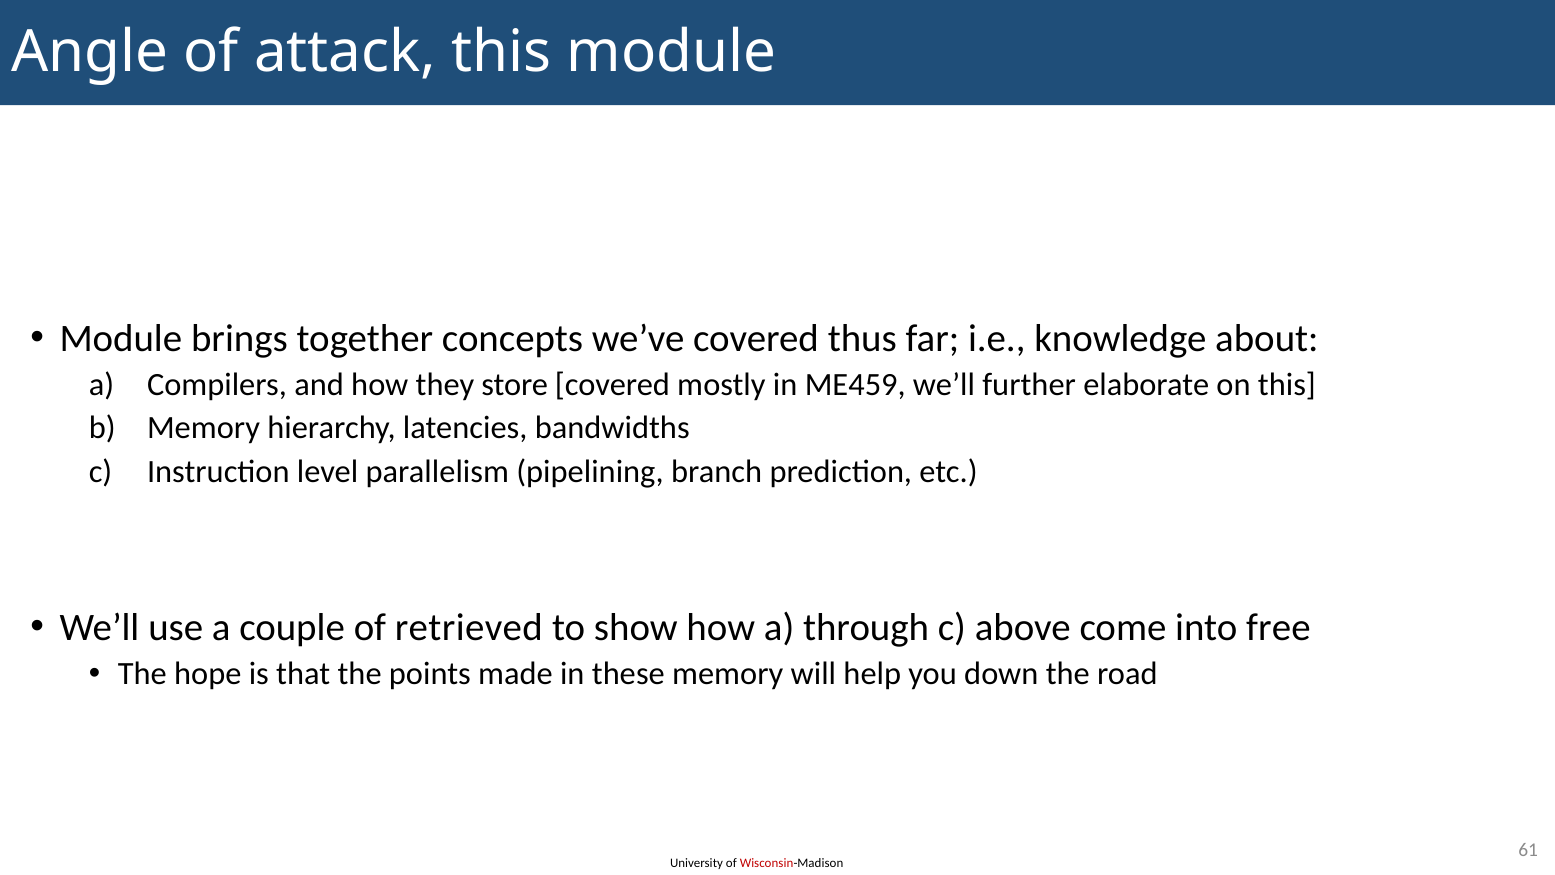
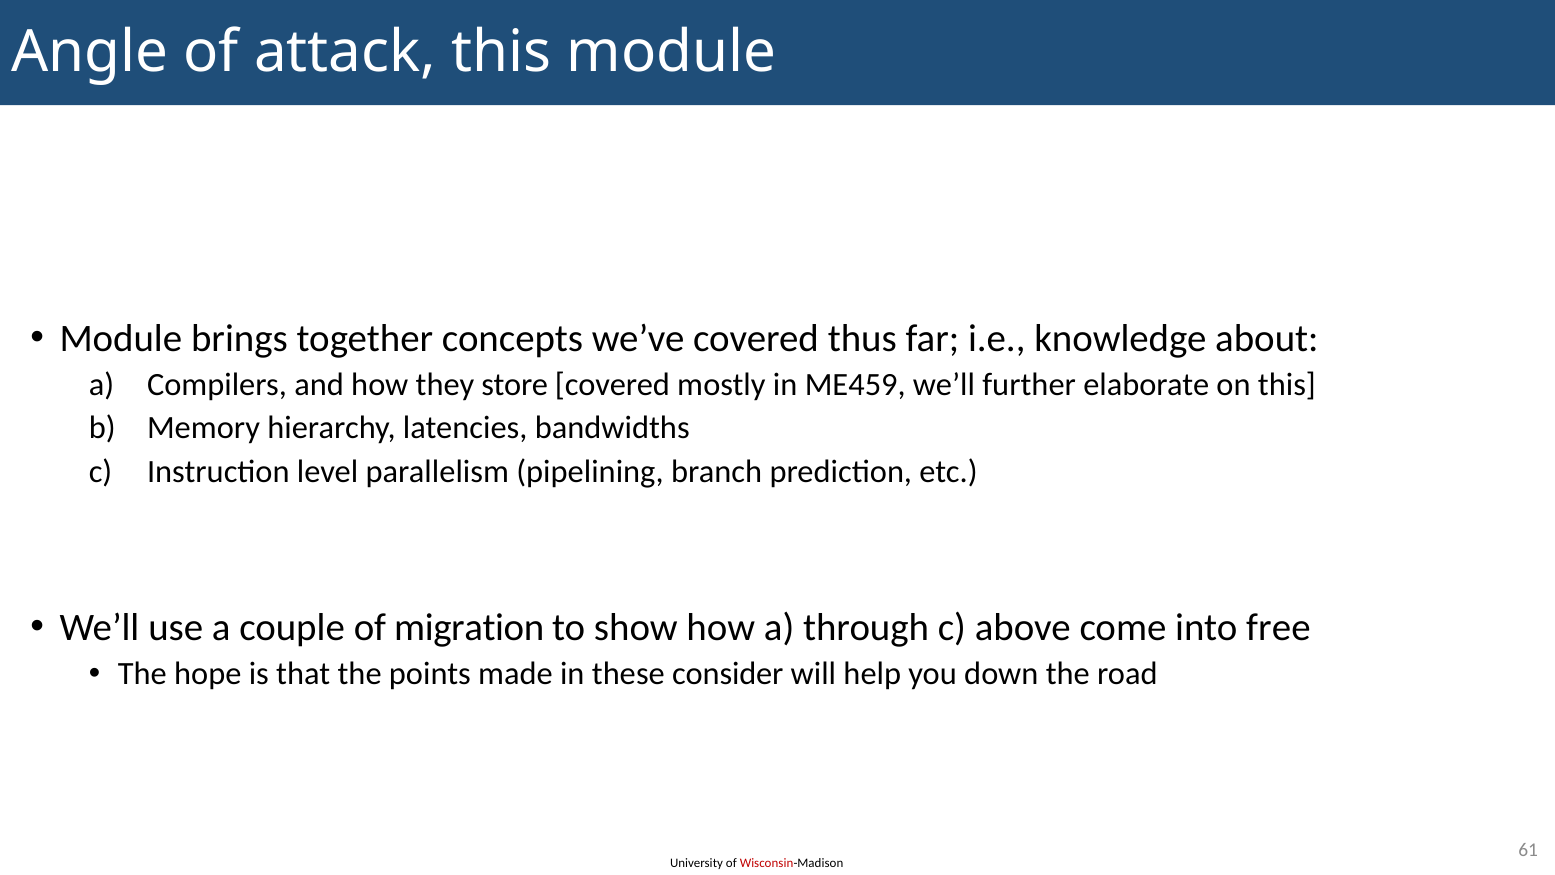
retrieved: retrieved -> migration (469, 627)
these memory: memory -> consider (728, 674)
